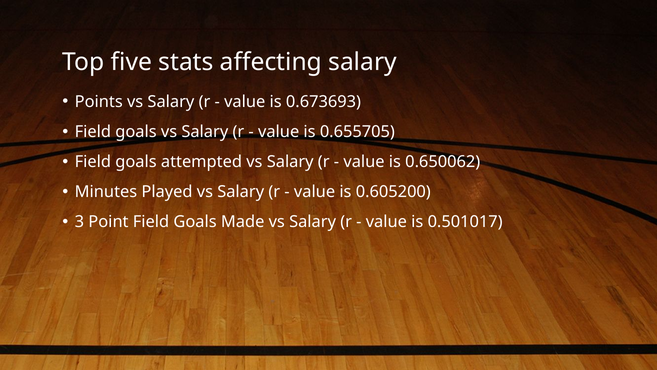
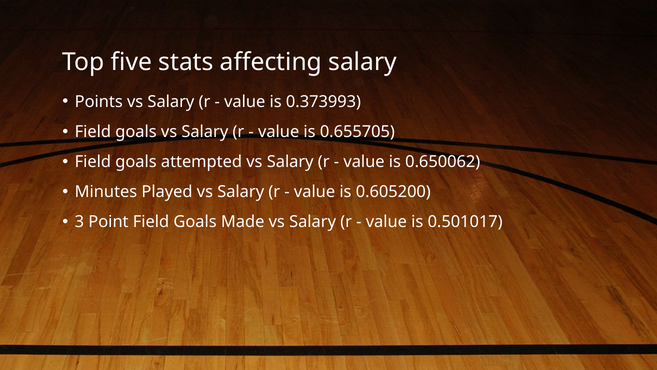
0.673693: 0.673693 -> 0.373993 (323, 102)
